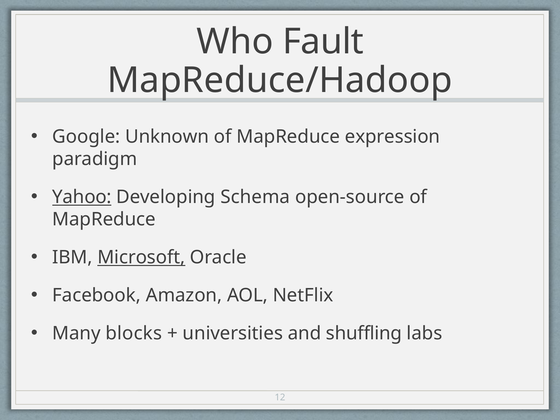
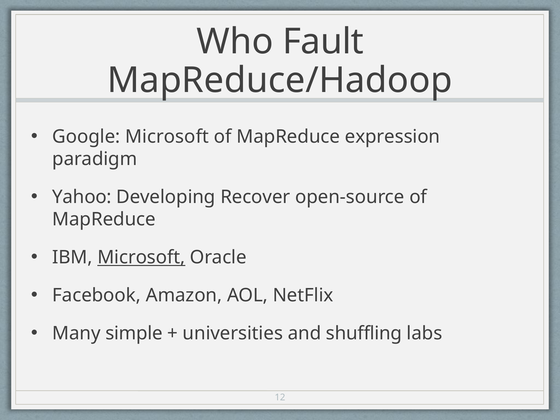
Google Unknown: Unknown -> Microsoft (167, 137)
Yahoo underline: present -> none (82, 197)
Schema: Schema -> Recover (255, 197)
blocks: blocks -> simple (134, 333)
